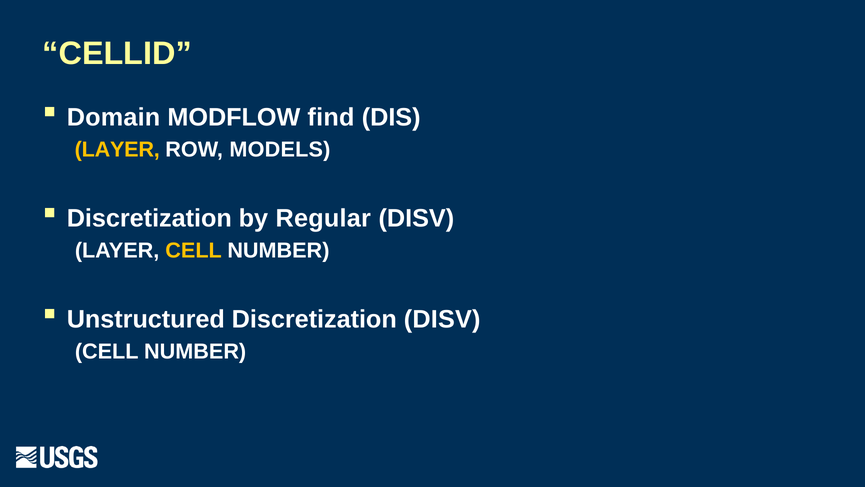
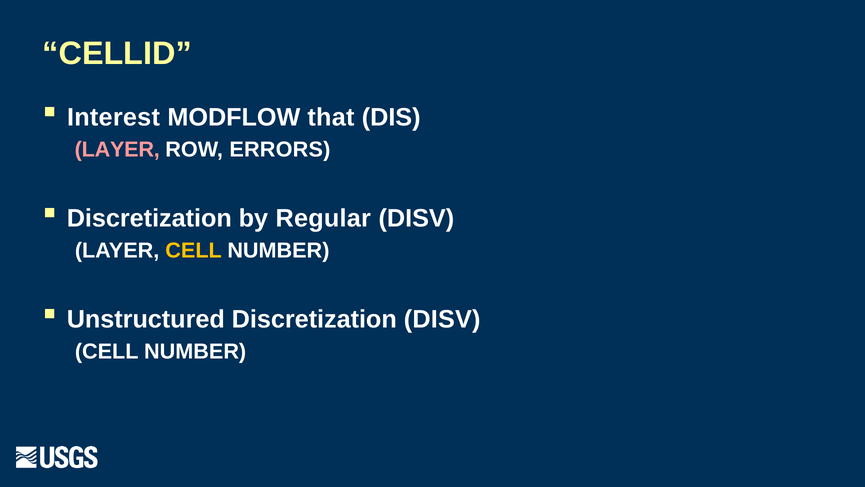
Domain: Domain -> Interest (113, 117)
find: find -> that (331, 117)
LAYER colour: yellow -> pink (117, 150)
MODELS: MODELS -> ERRORS (280, 150)
